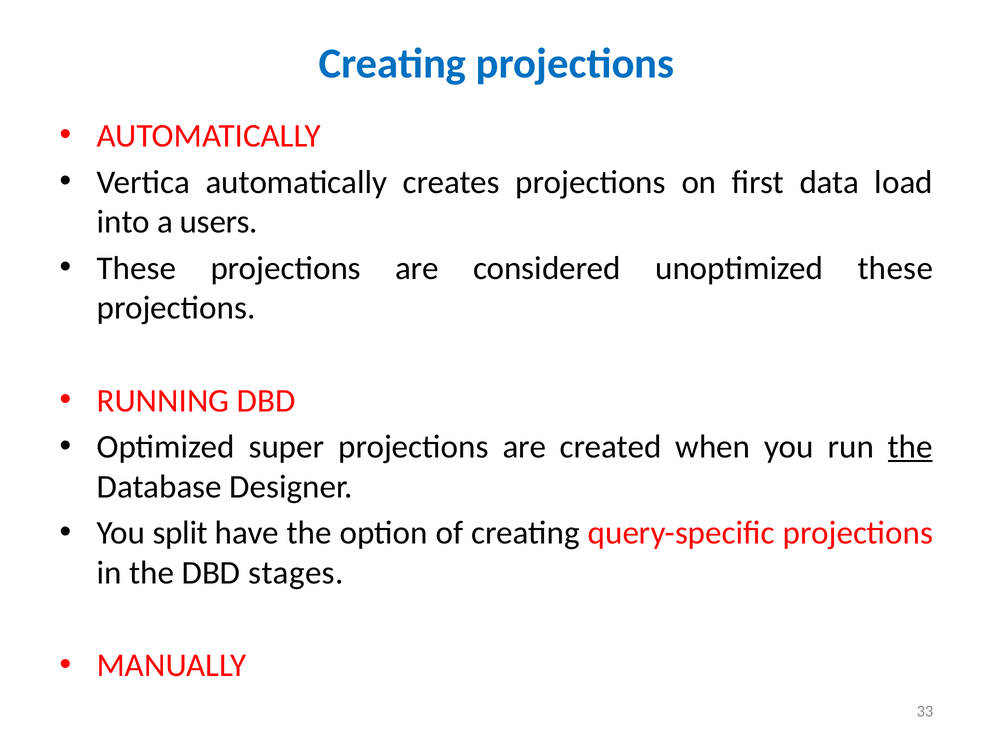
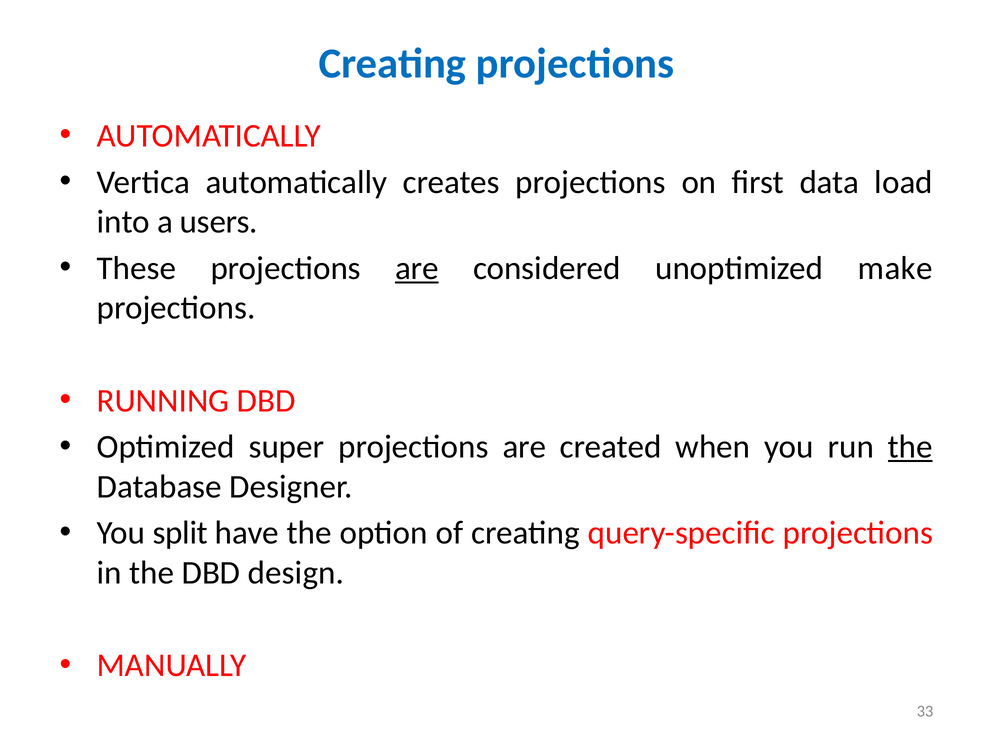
are underline: none -> present (417, 268)
unoptimized these: these -> make (895, 268)
stages: stages -> design (296, 573)
